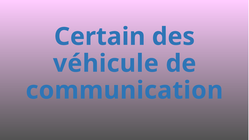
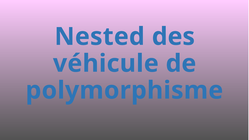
Certain: Certain -> Nested (100, 37)
communication: communication -> polymorphisme (124, 90)
